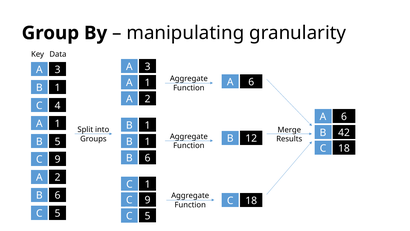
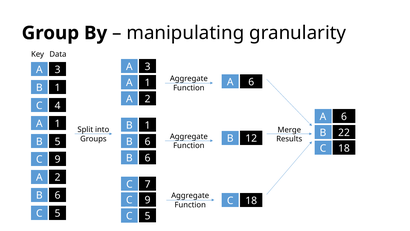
42: 42 -> 22 (344, 133)
1: 1 -> 6 (148, 141)
C 1: 1 -> 7 (148, 184)
